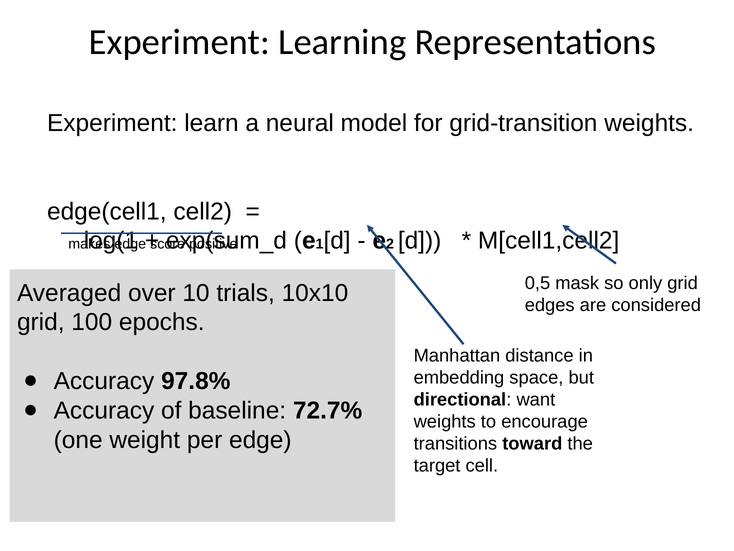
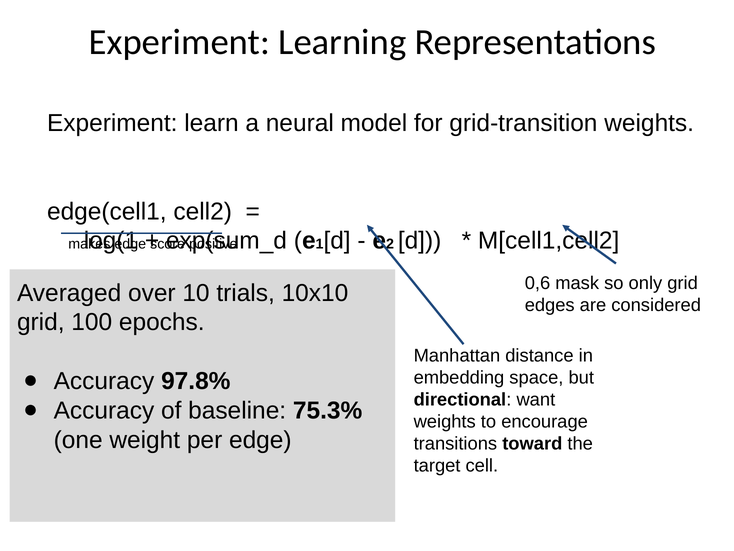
0,5: 0,5 -> 0,6 (537, 283)
72.7%: 72.7% -> 75.3% (328, 410)
